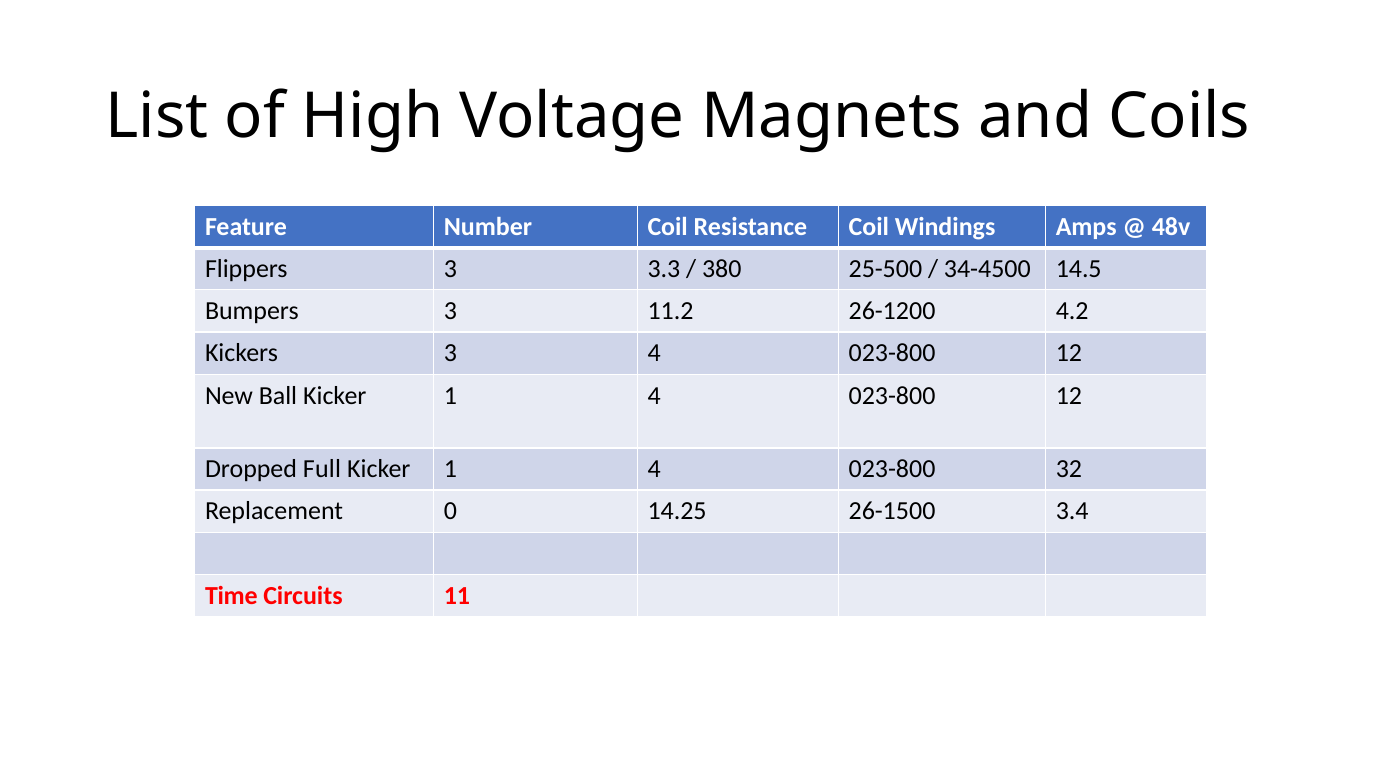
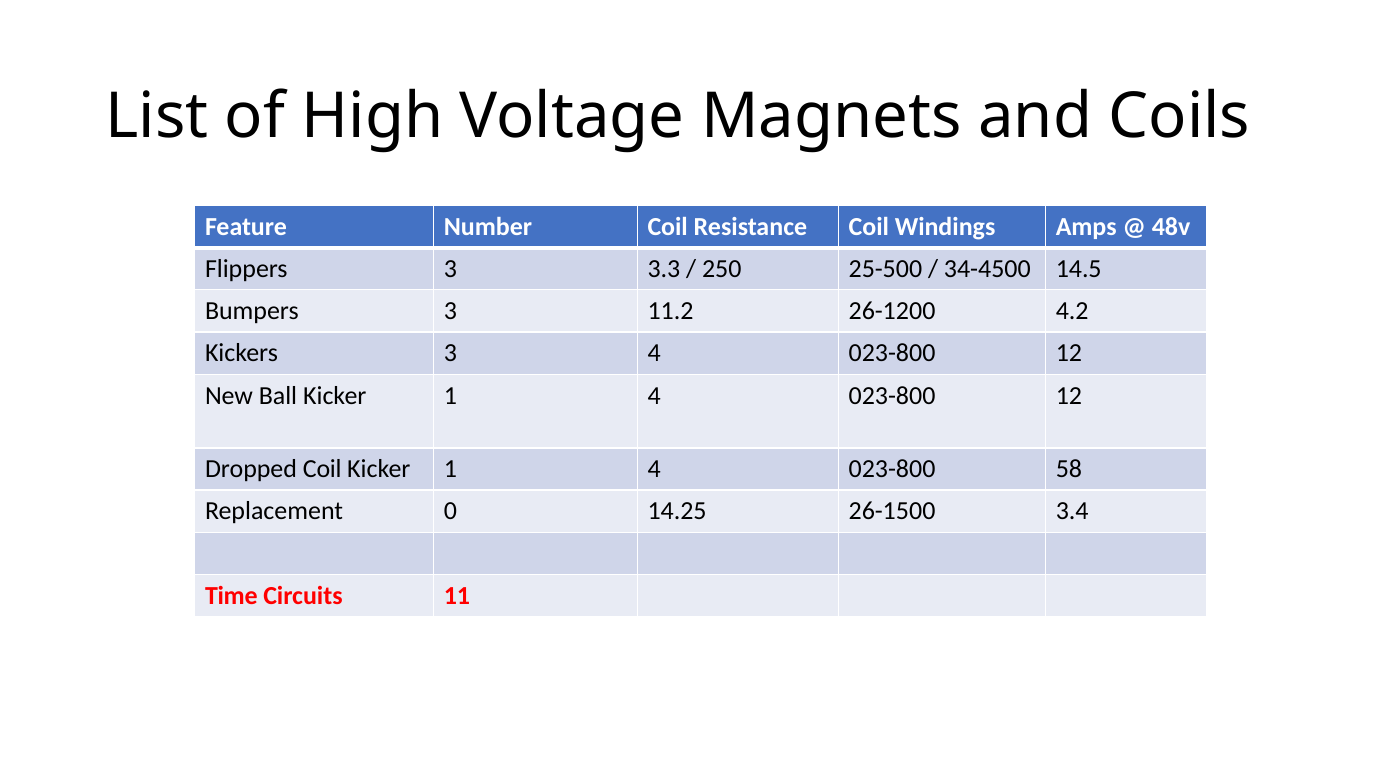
380: 380 -> 250 (722, 269)
Dropped Full: Full -> Coil (322, 469)
32: 32 -> 58 (1069, 469)
